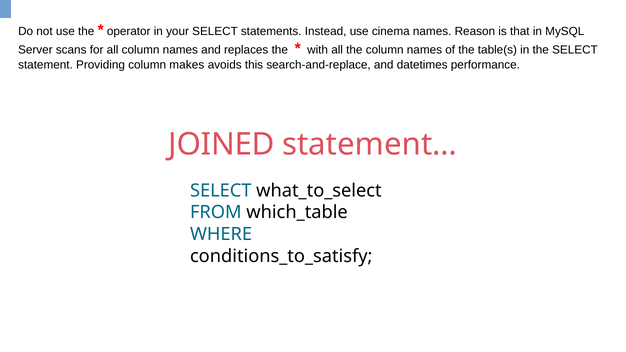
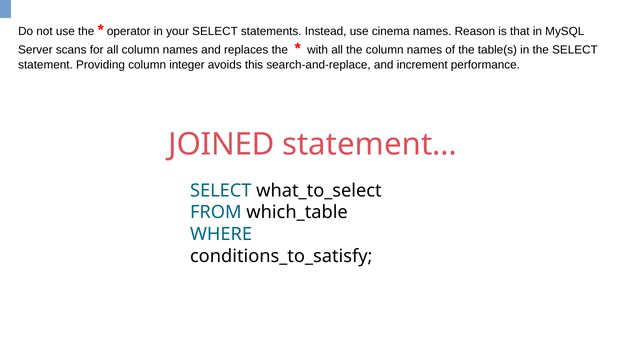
makes: makes -> integer (187, 65)
datetimes: datetimes -> increment (422, 65)
